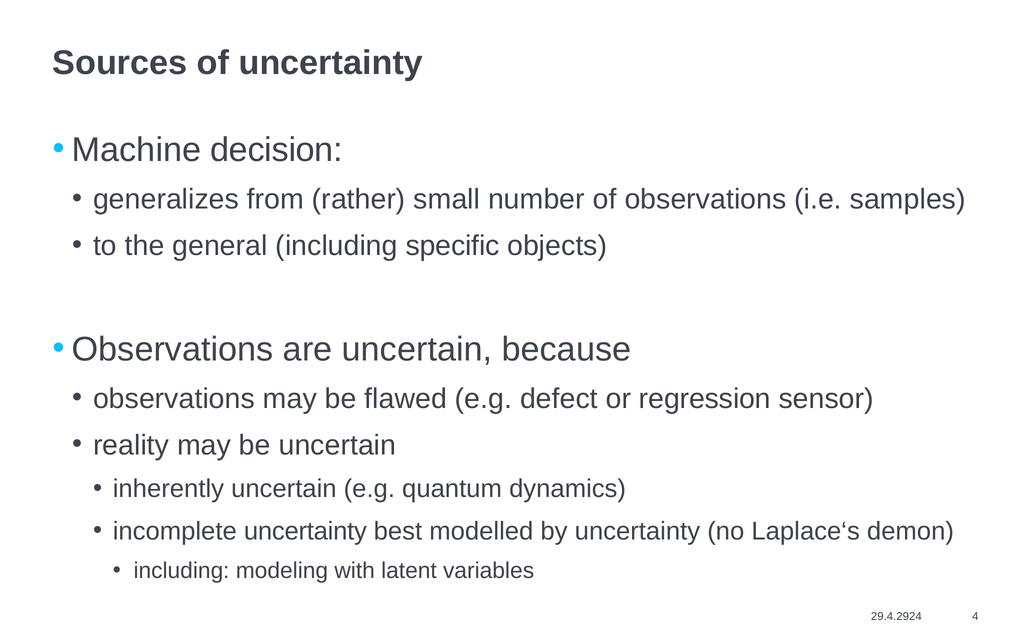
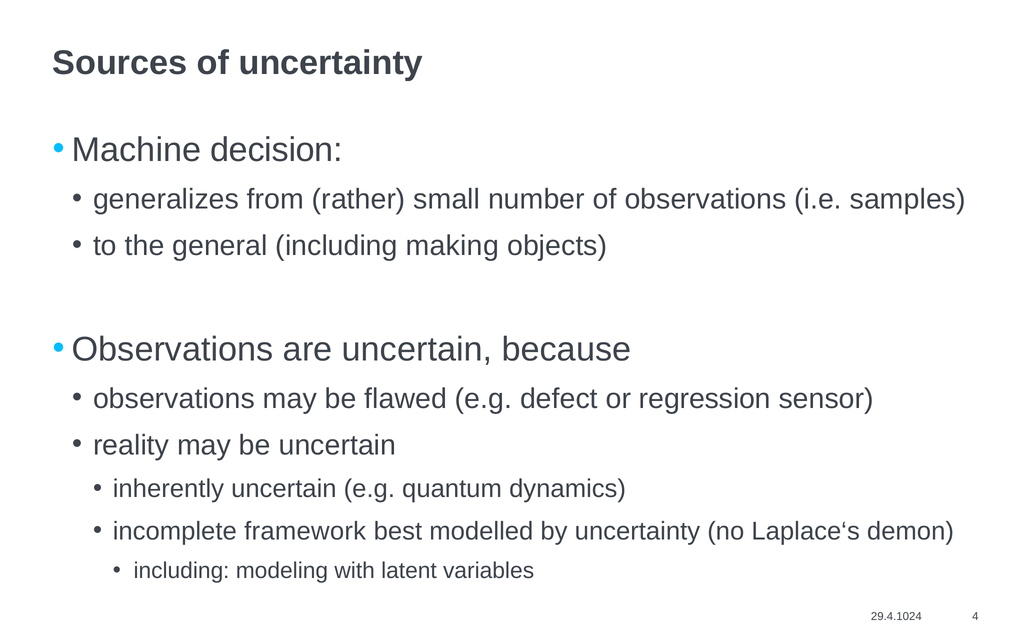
specific: specific -> making (452, 246)
incomplete uncertainty: uncertainty -> framework (305, 531)
29.4.2924: 29.4.2924 -> 29.4.1024 (896, 616)
